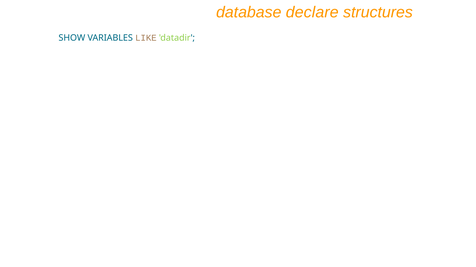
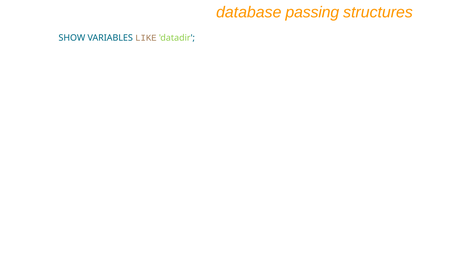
declare: declare -> passing (312, 12)
